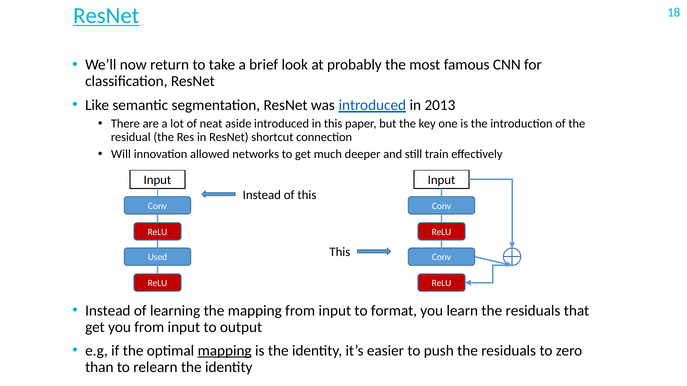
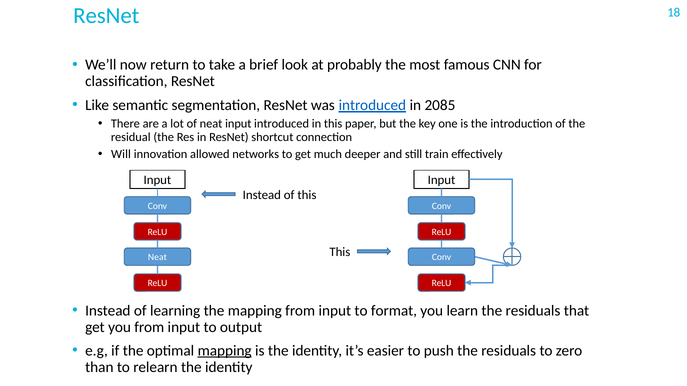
ResNet underline: present -> none (106, 16)
2013: 2013 -> 2085 (440, 105)
neat aside: aside -> input (238, 124)
Used: Used -> Neat (157, 258)
